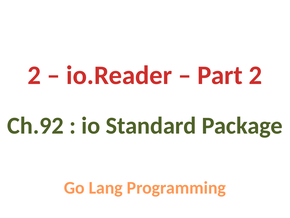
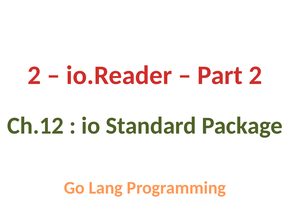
Ch.92: Ch.92 -> Ch.12 (35, 125)
